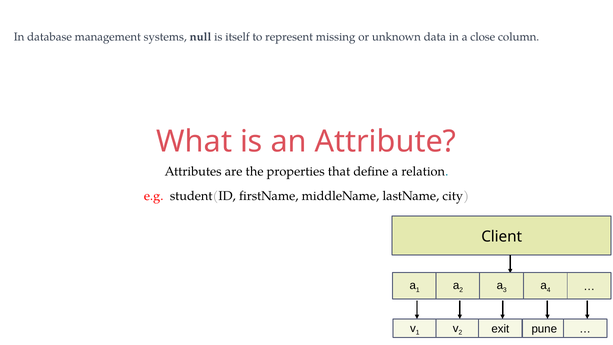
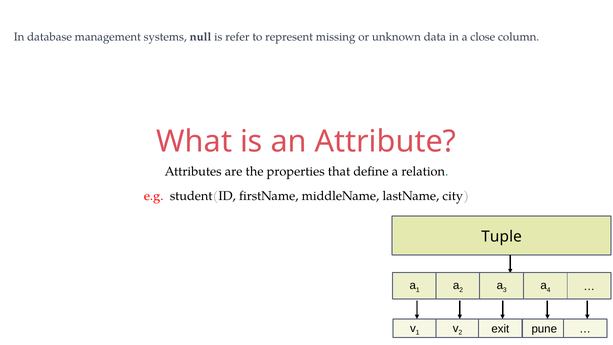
itself: itself -> refer (237, 37)
Client: Client -> Tuple (502, 236)
